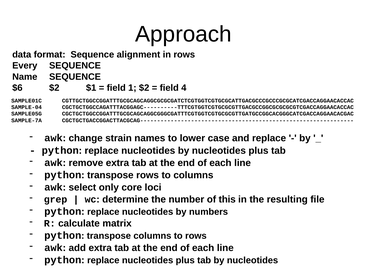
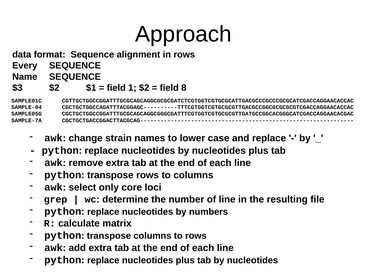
$6: $6 -> $3 (17, 88)
4: 4 -> 8 (184, 88)
of this: this -> line (227, 199)
